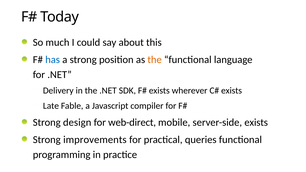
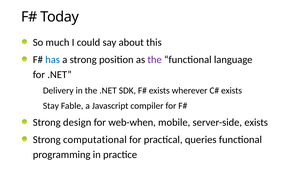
the colour: orange -> purple (155, 60)
Late: Late -> Stay (51, 106)
web-direct: web-direct -> web-when (132, 122)
improvements: improvements -> computational (95, 140)
